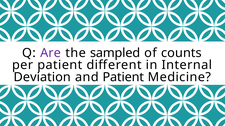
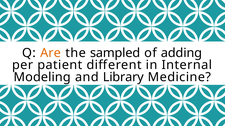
Are colour: purple -> orange (51, 53)
counts: counts -> adding (182, 53)
Deviation: Deviation -> Modeling (42, 77)
and Patient: Patient -> Library (123, 77)
